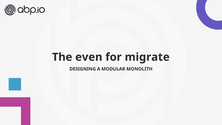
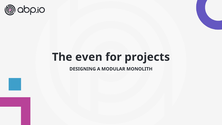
migrate: migrate -> projects (147, 57)
